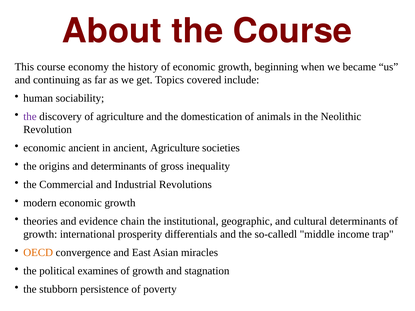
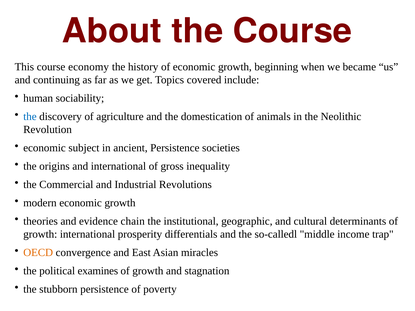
the colour: purple -> blue (30, 117)
economic ancient: ancient -> subject (84, 148)
ancient Agriculture: Agriculture -> Persistence (175, 148)
and determinants: determinants -> international (118, 166)
